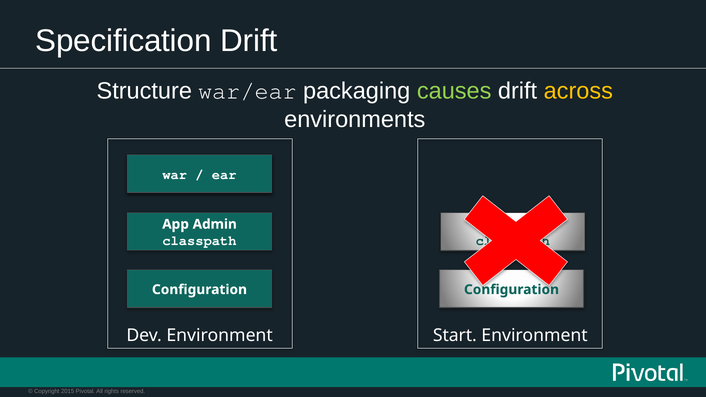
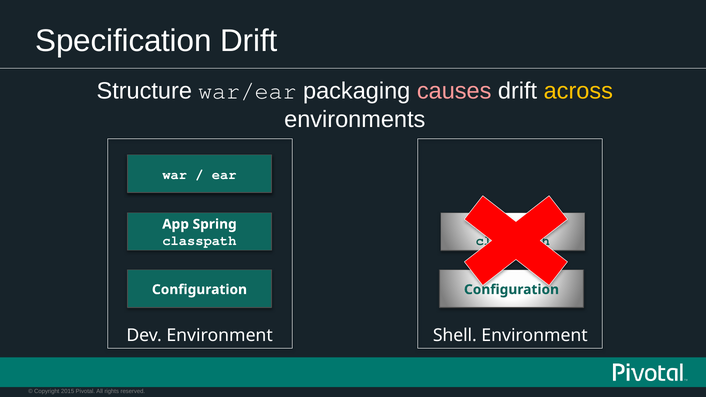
causes colour: light green -> pink (454, 91)
Admin: Admin -> Spring (215, 224)
Start: Start -> Shell (455, 335)
